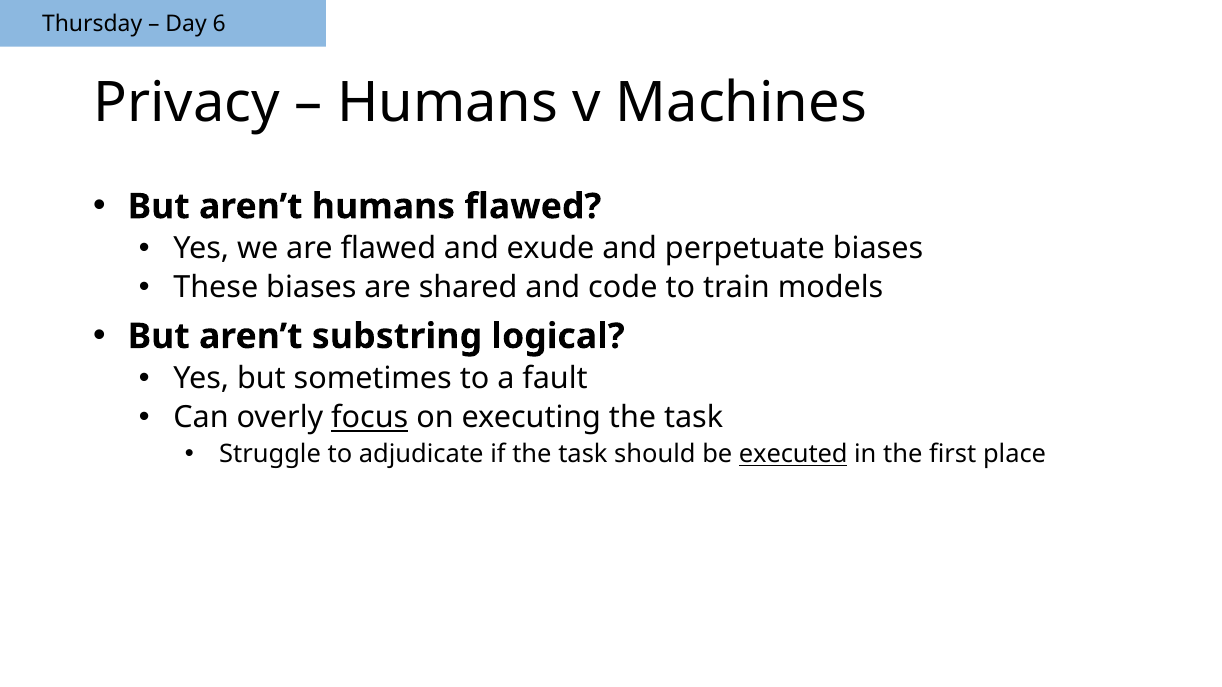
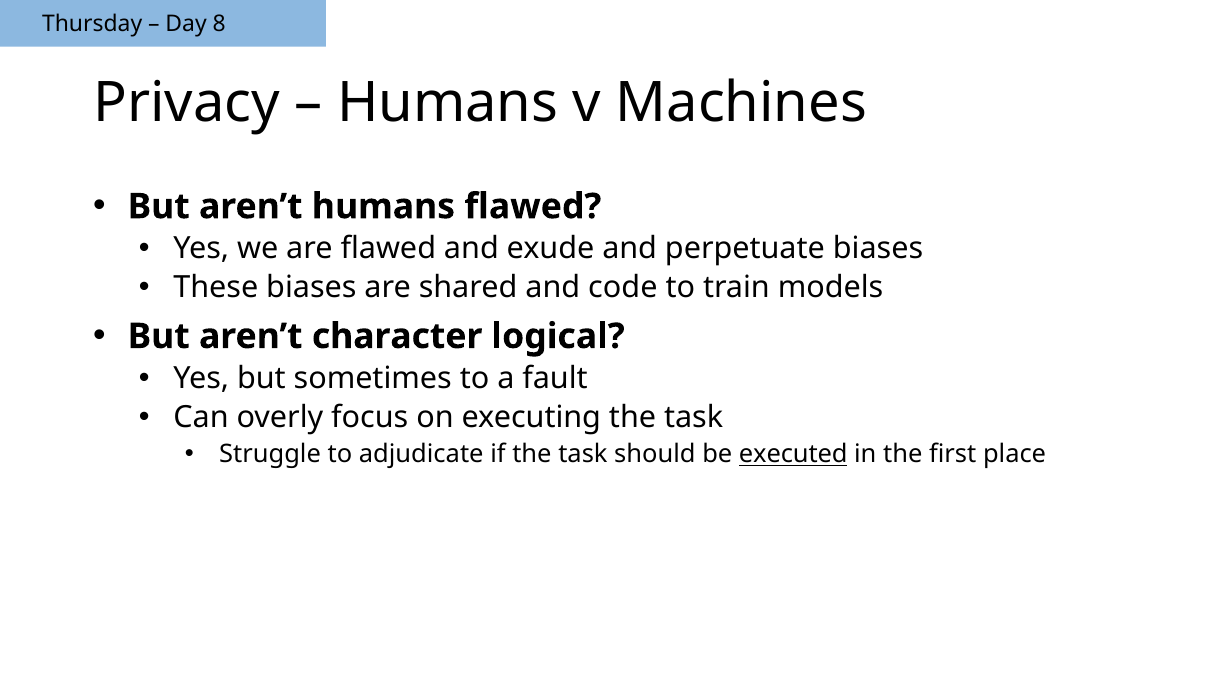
6: 6 -> 8 (219, 24)
substring: substring -> character (397, 337)
focus underline: present -> none (370, 418)
